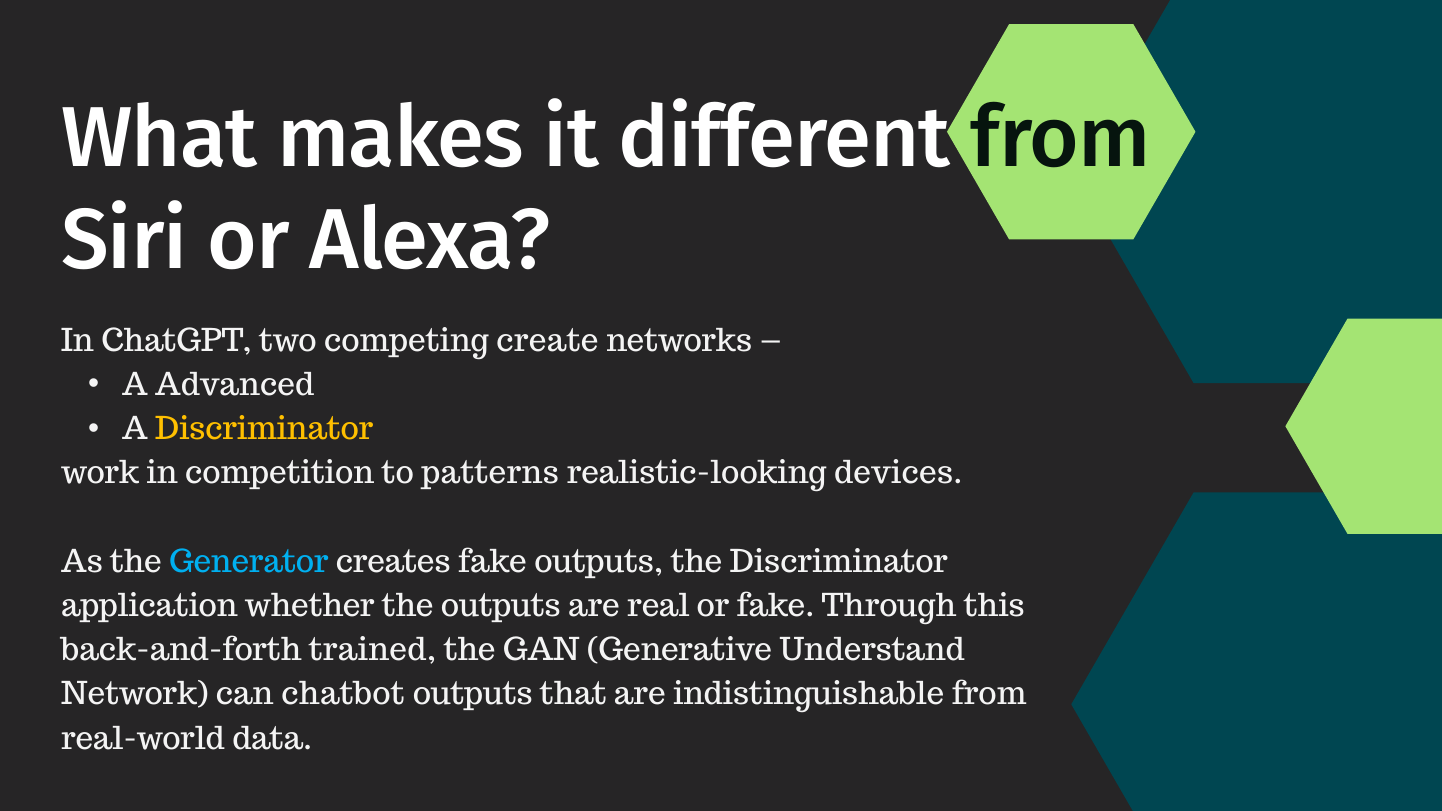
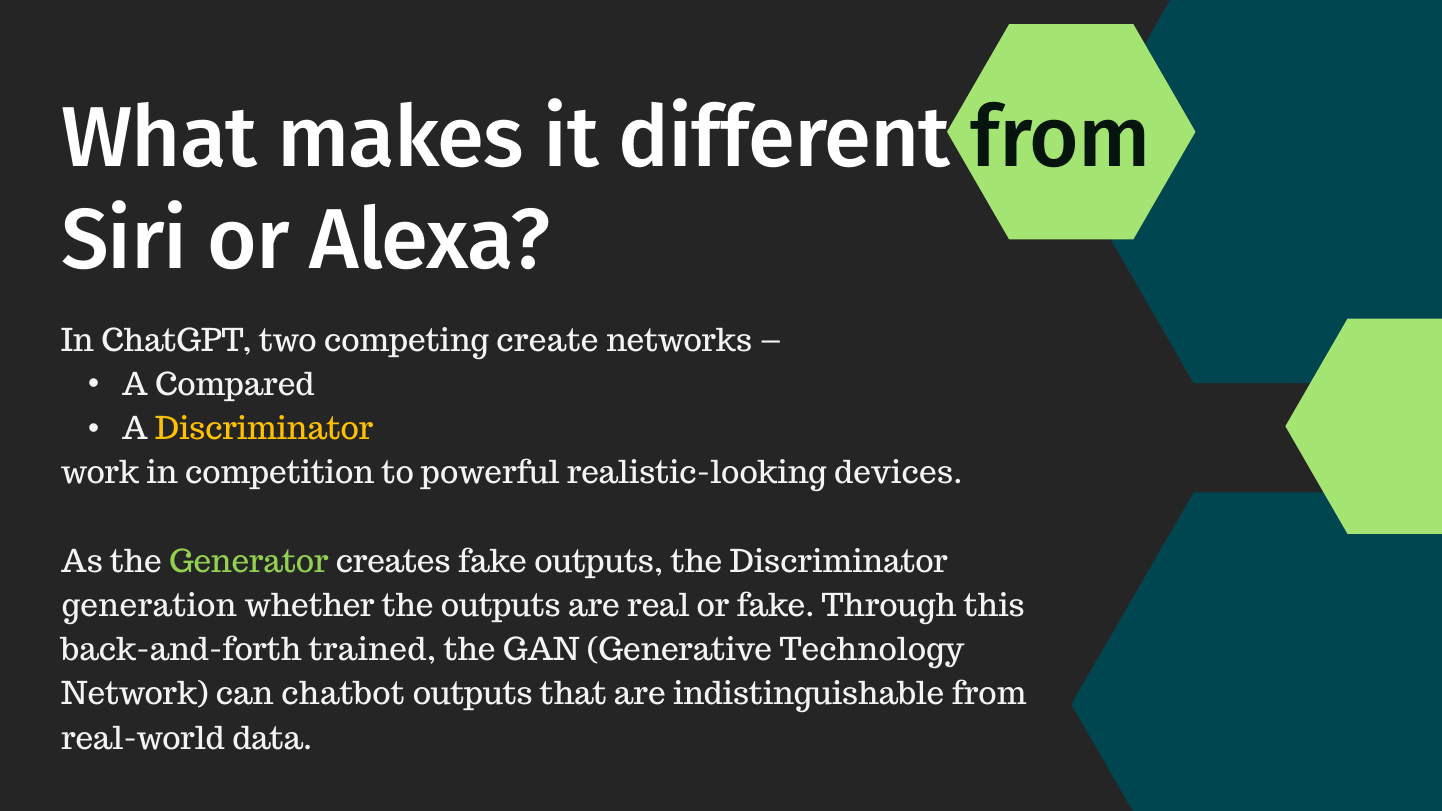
Advanced: Advanced -> Compared (235, 385)
patterns: patterns -> powerful (490, 474)
Generator colour: light blue -> light green (249, 562)
application: application -> generation (149, 606)
Understand: Understand -> Technology (872, 650)
